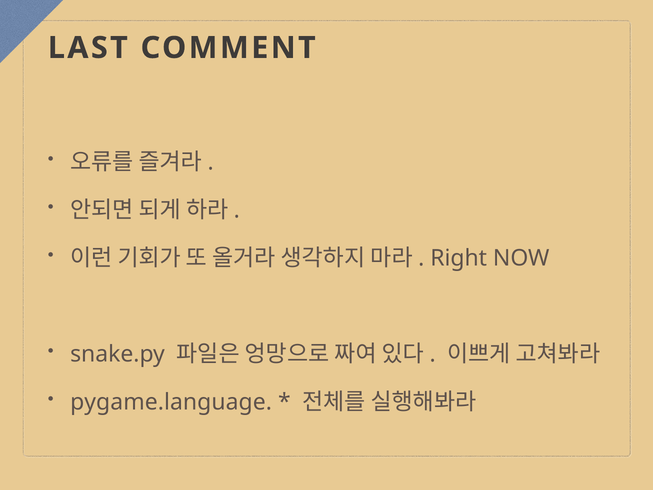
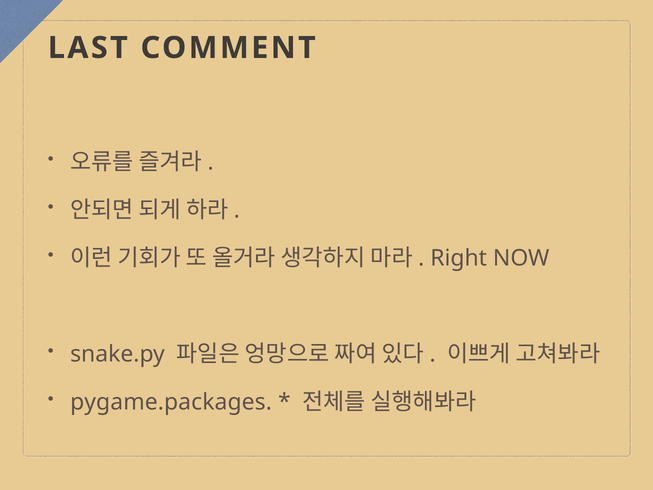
pygame.language: pygame.language -> pygame.packages (171, 402)
